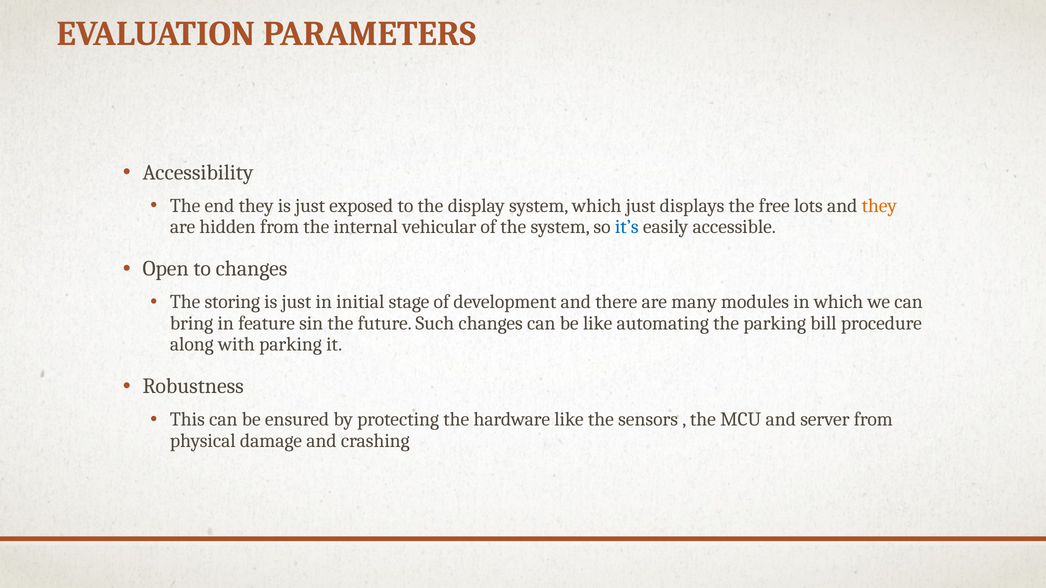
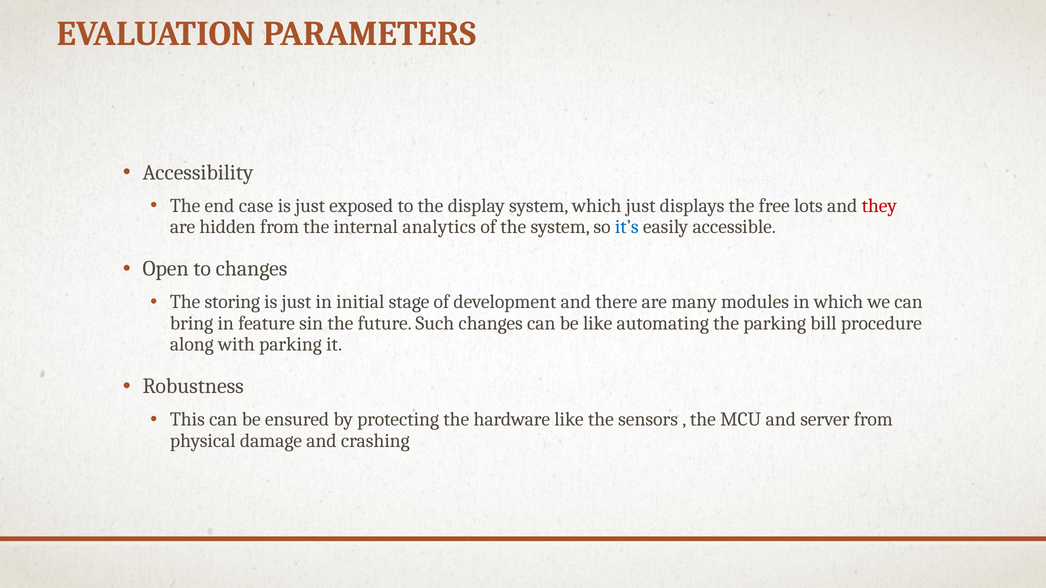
end they: they -> case (256, 206)
they colour: orange -> red (879, 206)
vehicular: vehicular -> analytics (439, 227)
